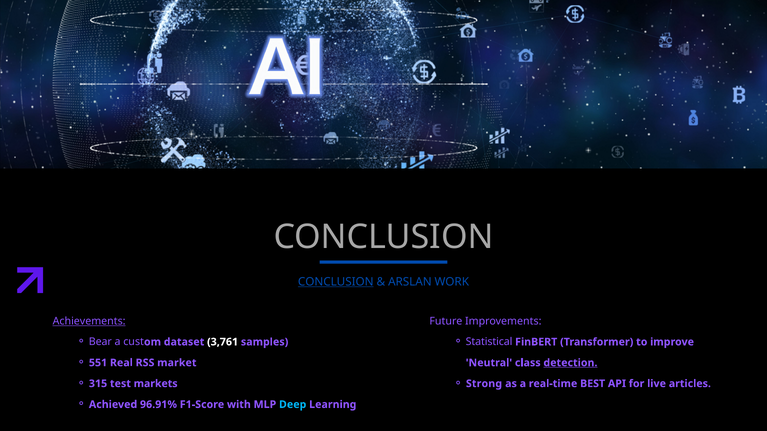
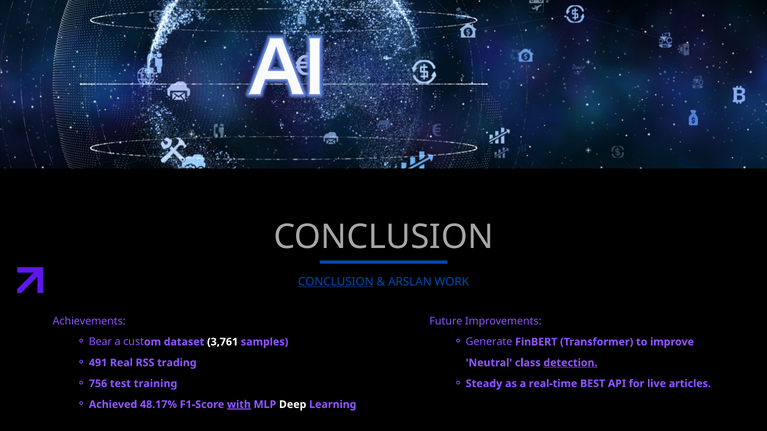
Achievements underline: present -> none (89, 321)
Statistical: Statistical -> Generate (489, 342)
551: 551 -> 491 (98, 363)
market: market -> trading (177, 363)
315: 315 -> 756 (98, 384)
markets: markets -> training (156, 384)
Strong: Strong -> Steady (484, 384)
96.91%: 96.91% -> 48.17% (158, 405)
with underline: none -> present (239, 405)
Deep colour: light blue -> white (293, 405)
